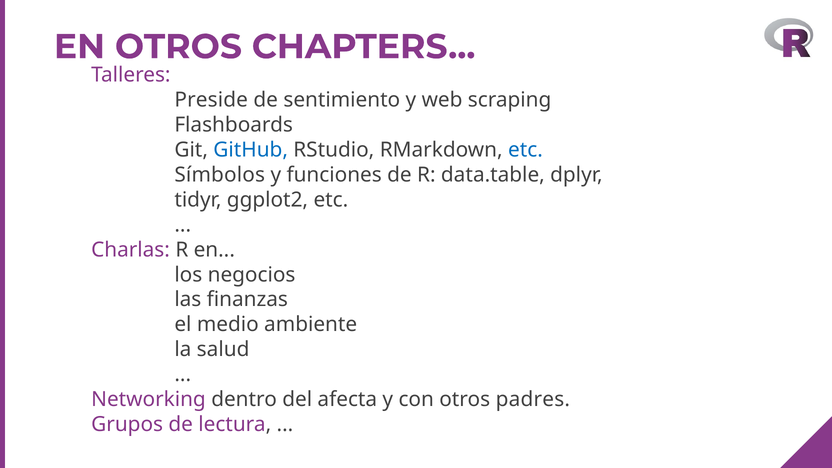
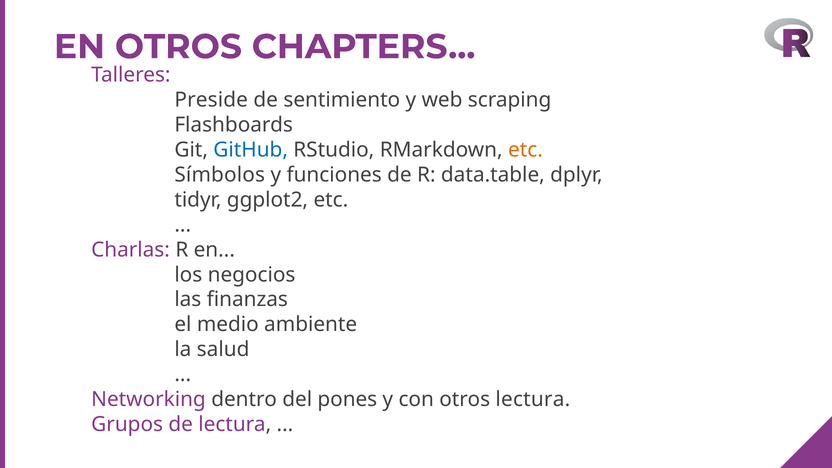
etc colour: blue -> orange (525, 150)
afecta: afecta -> pones (347, 399)
otros padres: padres -> lectura (533, 399)
